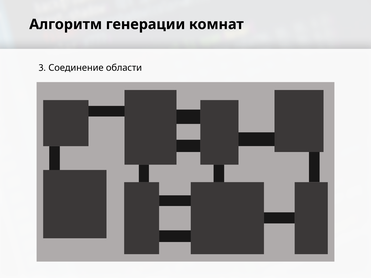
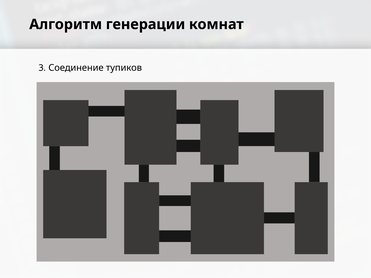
области: области -> тупиков (124, 68)
